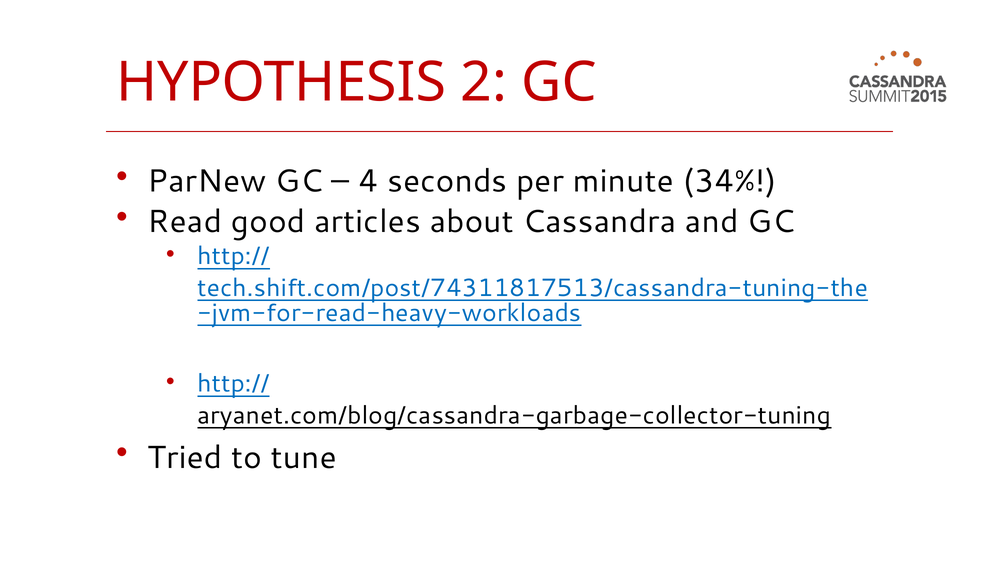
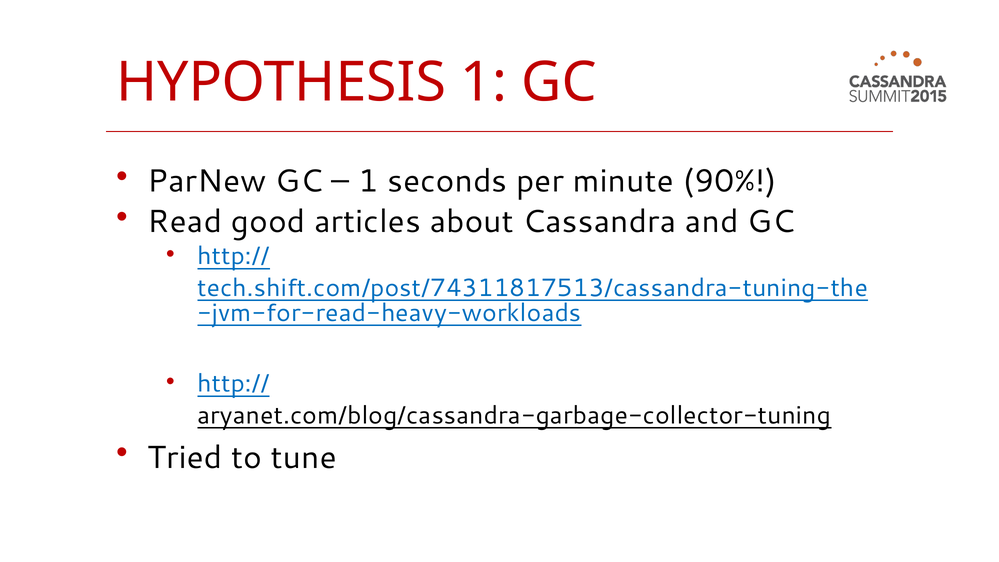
HYPOTHESIS 2: 2 -> 1 (484, 82)
4: 4 -> 1 (368, 181)
34%: 34% -> 90% (730, 181)
